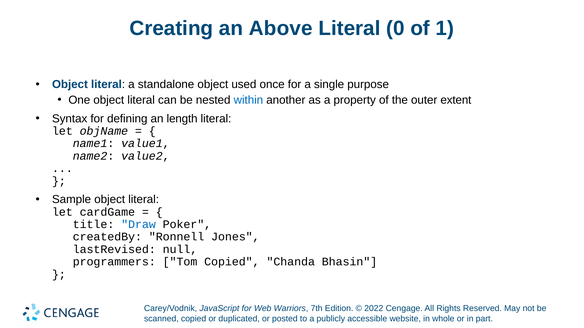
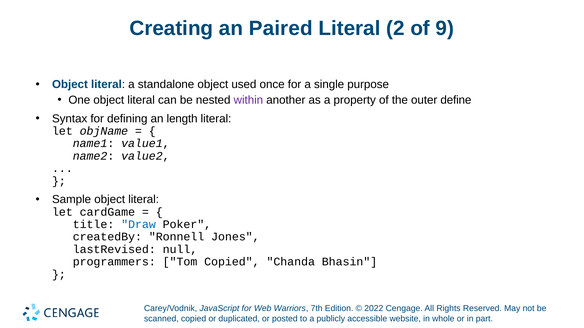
Above: Above -> Paired (281, 29)
0: 0 -> 2 (395, 29)
1: 1 -> 9 (445, 29)
within colour: blue -> purple (248, 100)
extent: extent -> define (456, 100)
